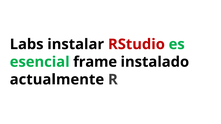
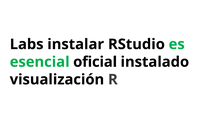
RStudio colour: red -> black (136, 44)
frame: frame -> oficial (95, 62)
actualmente: actualmente -> visualización (57, 80)
